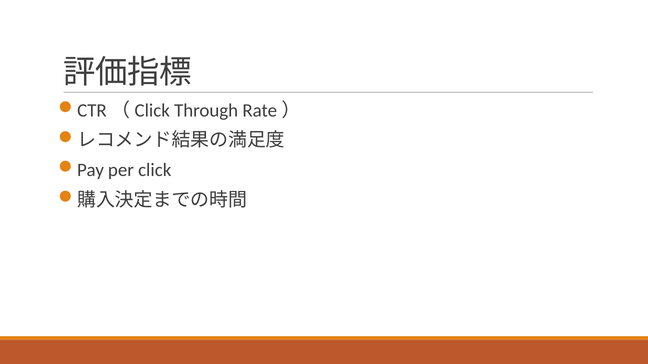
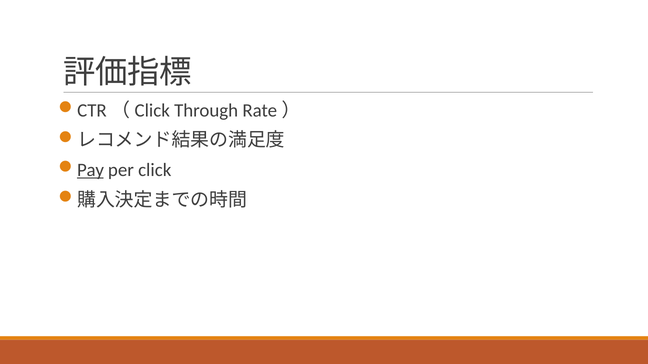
Pay underline: none -> present (91, 170)
